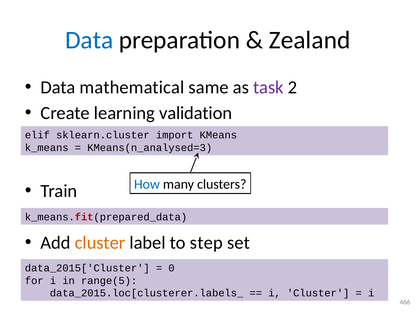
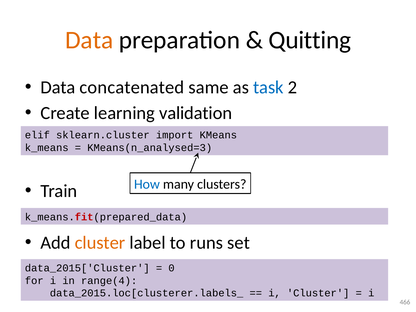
Data colour: blue -> orange (89, 40)
Zealand: Zealand -> Quitting (310, 40)
mathematical: mathematical -> concatenated (132, 87)
task colour: purple -> blue (268, 87)
step: step -> runs (206, 243)
range(5: range(5 -> range(4 (109, 281)
